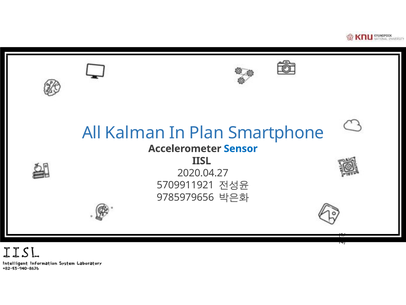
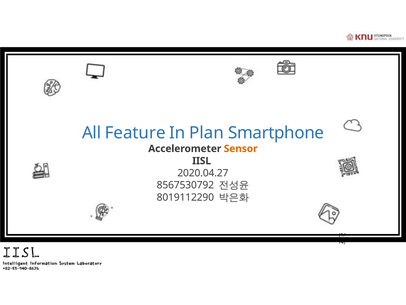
Kalman: Kalman -> Feature (135, 133)
Sensor colour: blue -> orange (241, 148)
5709911921: 5709911921 -> 8567530792 (185, 185)
9785979656: 9785979656 -> 8019112290 (185, 197)
